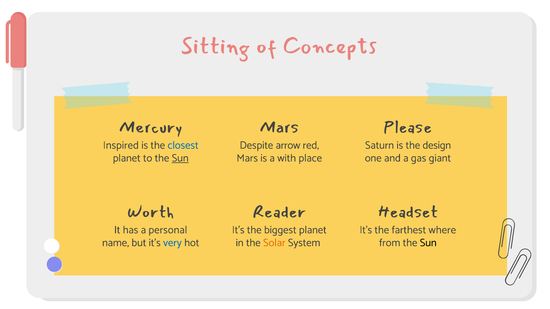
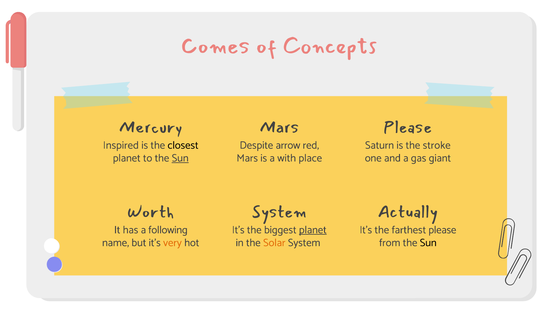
Sitting: Sitting -> Comes (216, 46)
closest colour: blue -> black (183, 145)
design: design -> stroke (437, 145)
Reader: Reader -> System (279, 212)
Headset: Headset -> Actually (408, 212)
personal: personal -> following (168, 230)
planet underline: none -> present (313, 230)
farthest where: where -> please (442, 230)
very colour: blue -> orange (172, 243)
